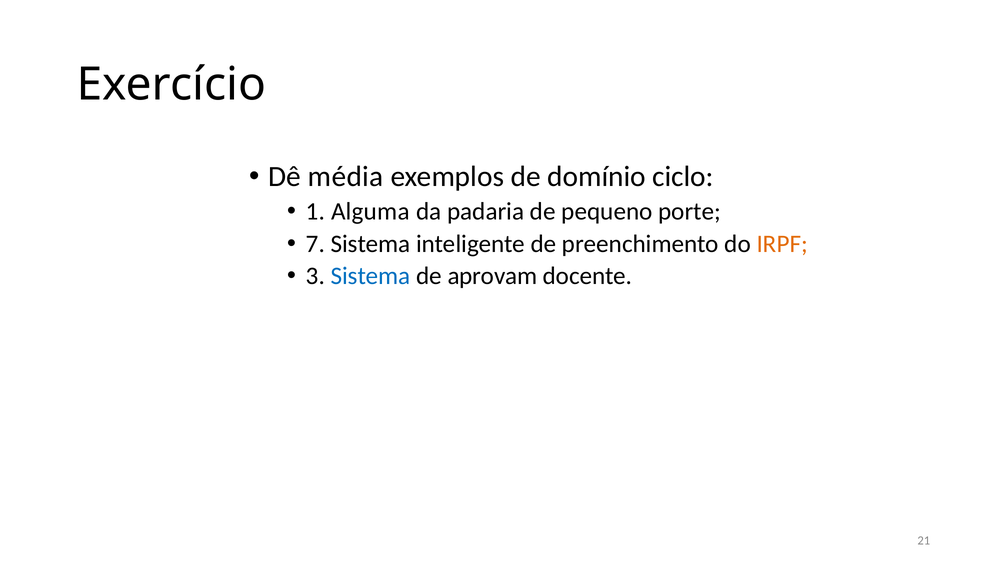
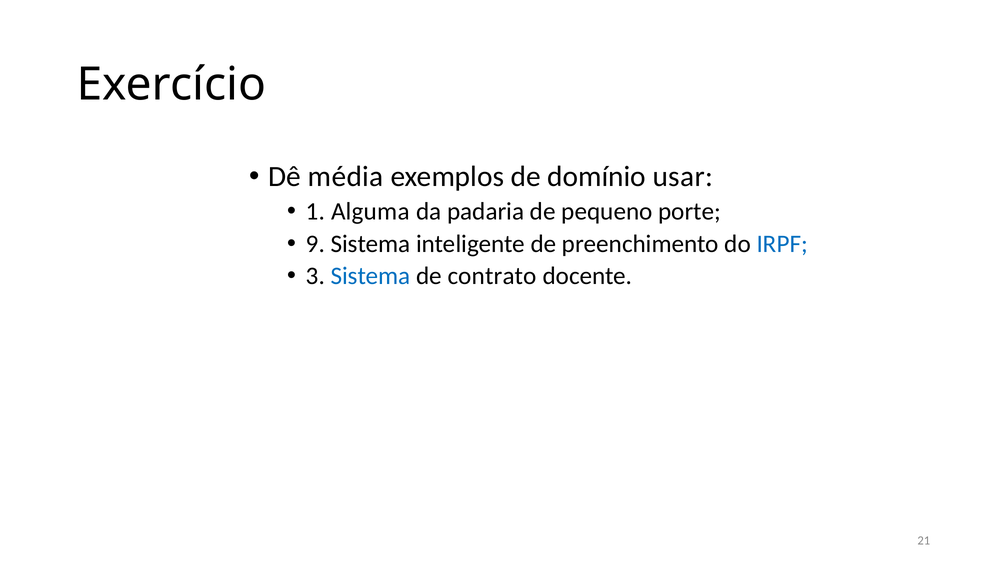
ciclo: ciclo -> usar (683, 177)
7: 7 -> 9 (316, 244)
IRPF colour: orange -> blue (782, 244)
aprovam: aprovam -> contrato (492, 276)
